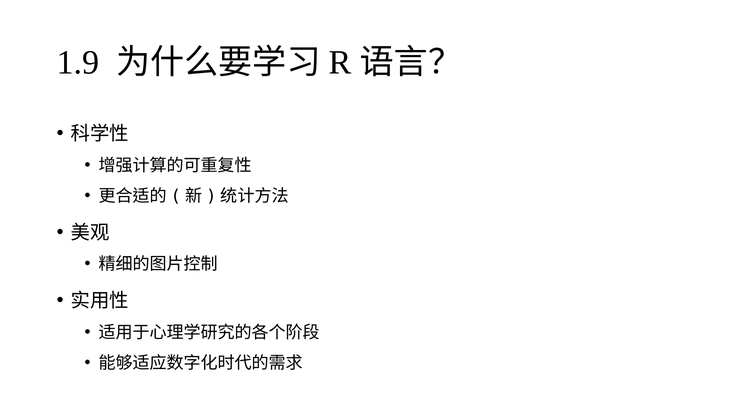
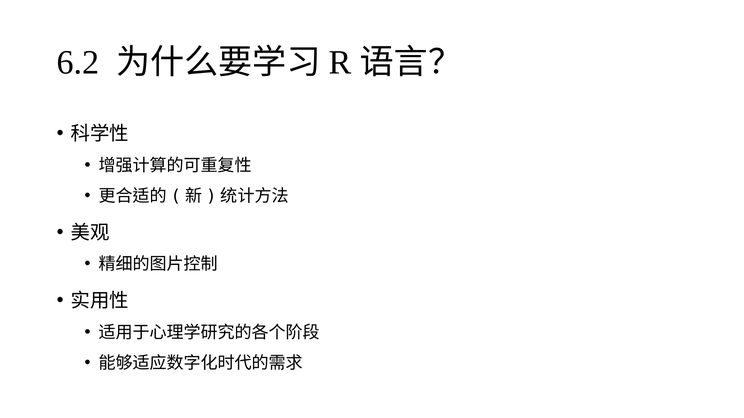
1.9: 1.9 -> 6.2 (78, 62)
